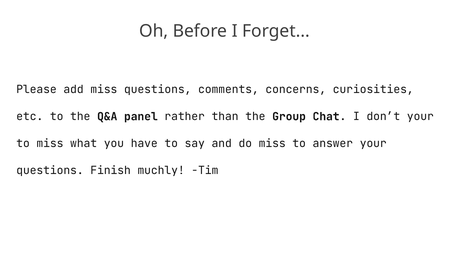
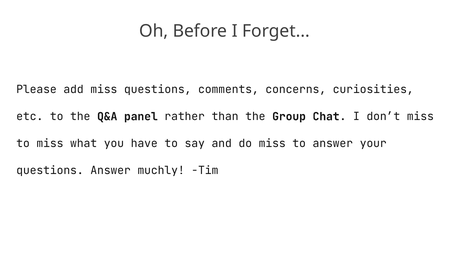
don’t your: your -> miss (420, 116)
questions Finish: Finish -> Answer (111, 170)
